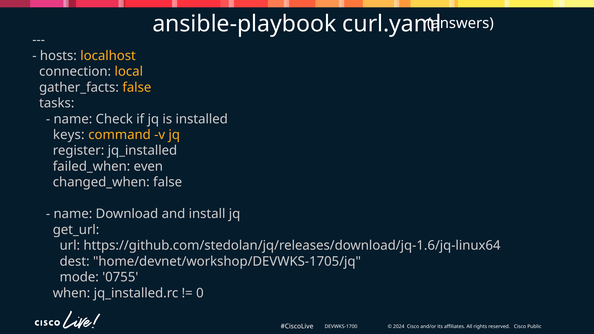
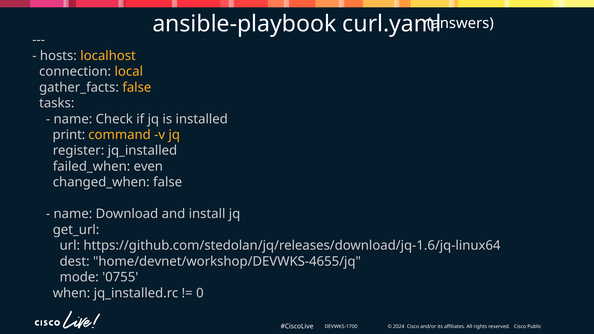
keys: keys -> print (69, 135)
home/devnet/workshop/DEVWKS-1705/jq: home/devnet/workshop/DEVWKS-1705/jq -> home/devnet/workshop/DEVWKS-4655/jq (227, 262)
